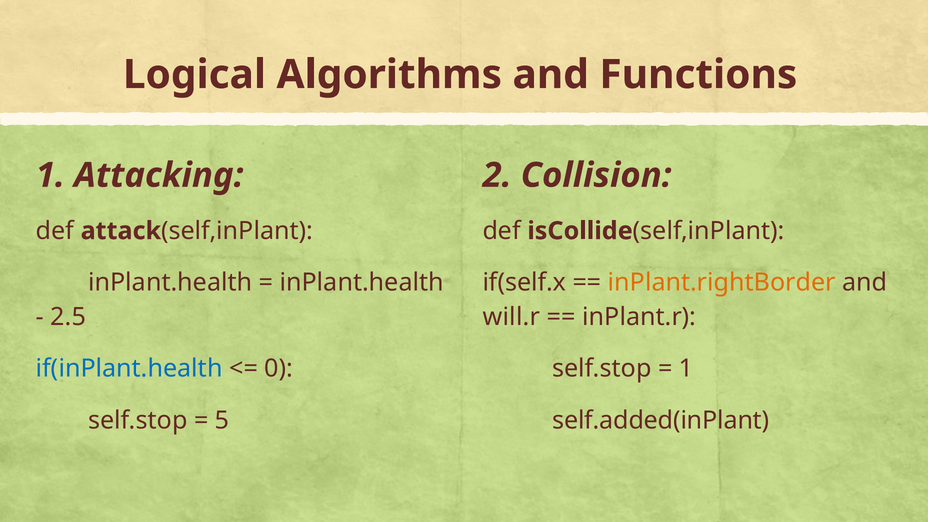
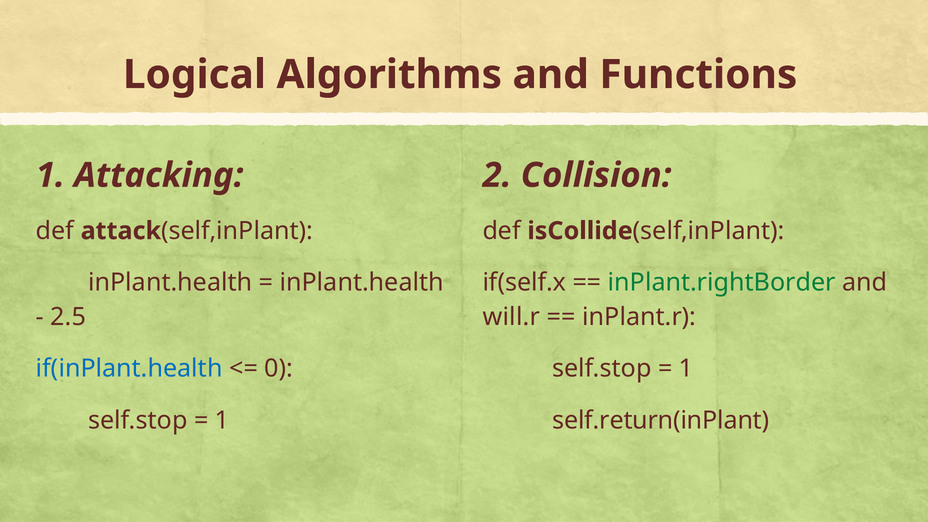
inPlant.rightBorder colour: orange -> green (722, 283)
5: 5 -> 1 (222, 421)
self.added(inPlant: self.added(inPlant -> self.return(inPlant (661, 421)
